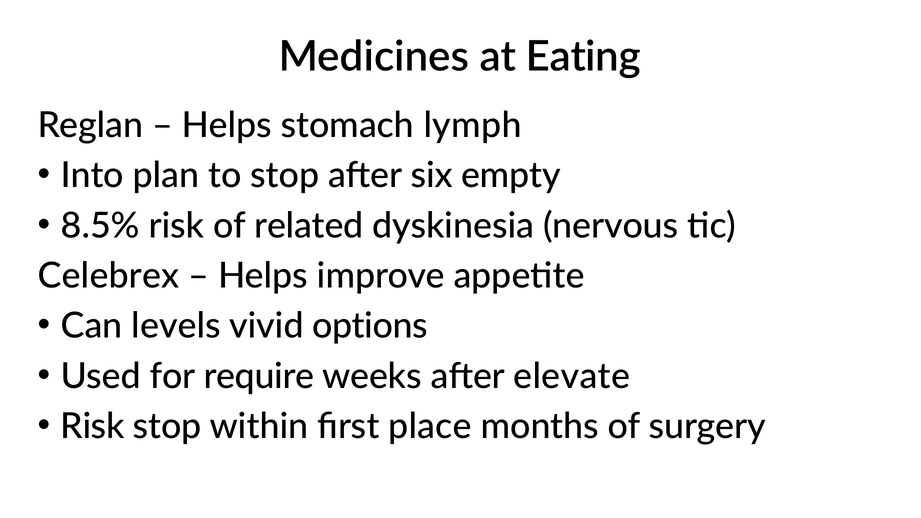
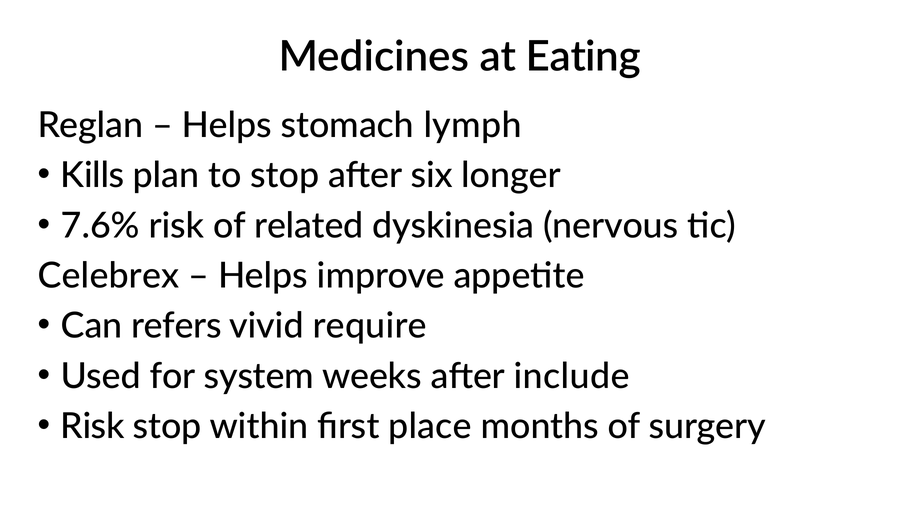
Into: Into -> Kills (92, 176)
empty: empty -> longer (511, 176)
8.5%: 8.5% -> 7.6% (100, 226)
levels: levels -> refers (176, 326)
options: options -> require (370, 326)
require: require -> system (259, 376)
elevate: elevate -> include (572, 376)
